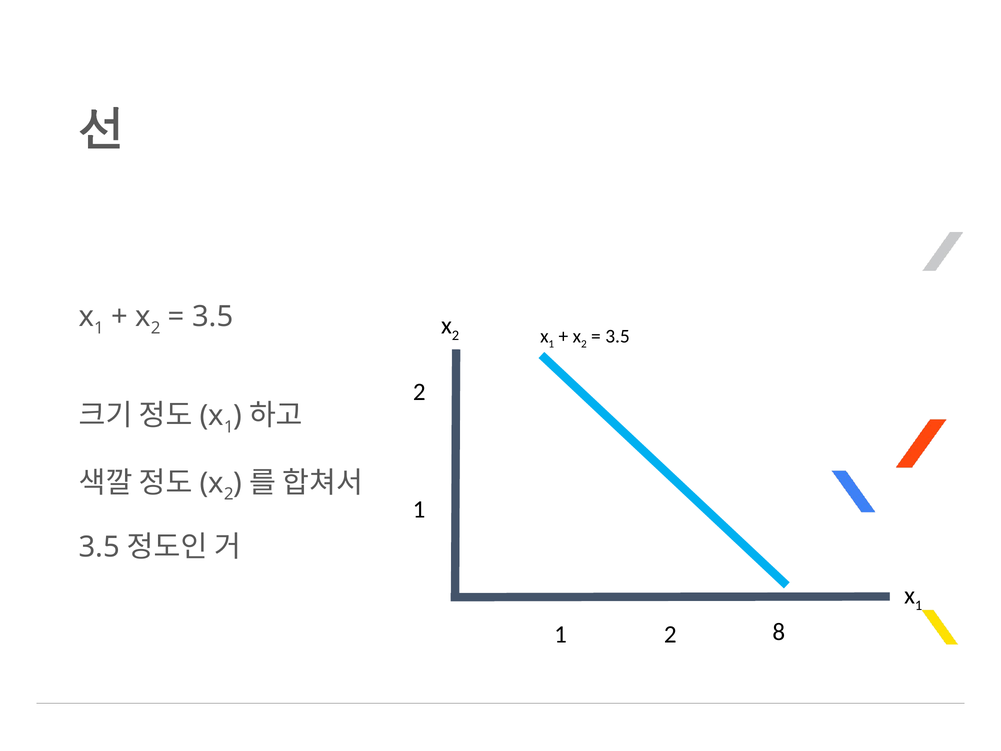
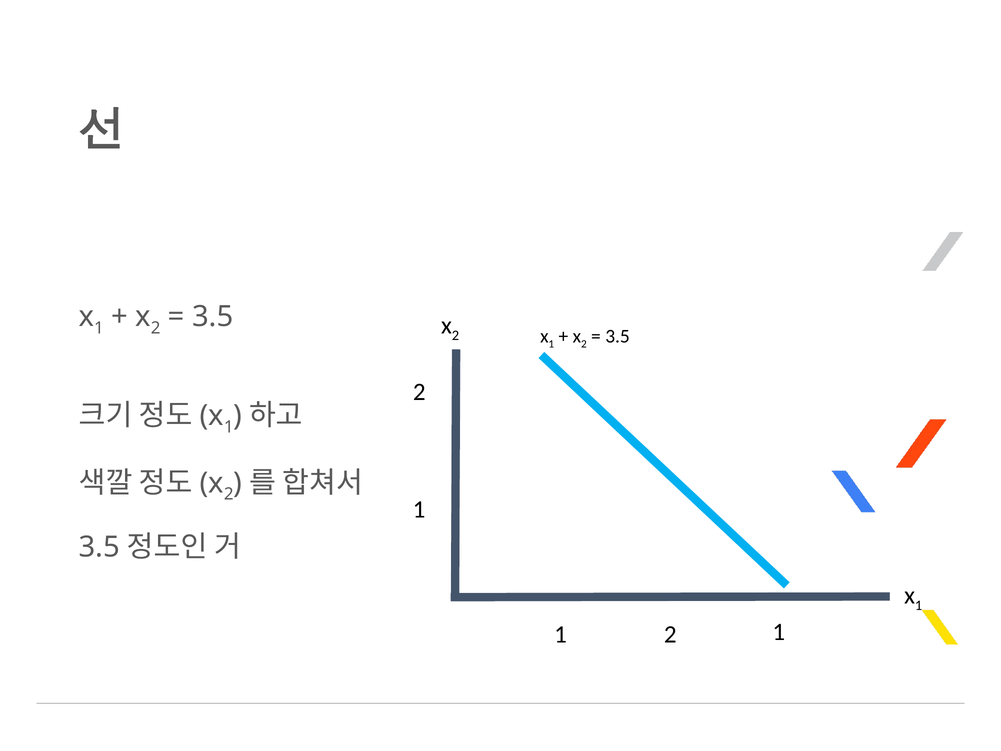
2 8: 8 -> 1 (779, 632)
